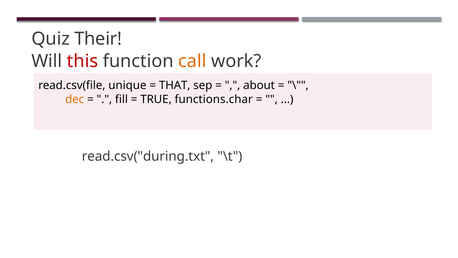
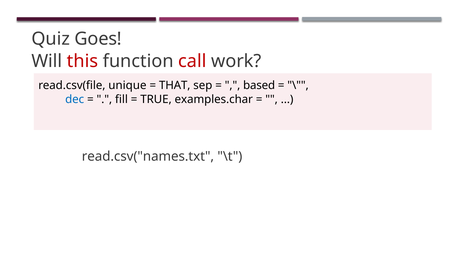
Their: Their -> Goes (98, 39)
call colour: orange -> red (192, 61)
about: about -> based (259, 85)
dec colour: orange -> blue (75, 99)
functions.char: functions.char -> examples.char (214, 99)
read.csv("during.txt: read.csv("during.txt -> read.csv("names.txt (148, 156)
